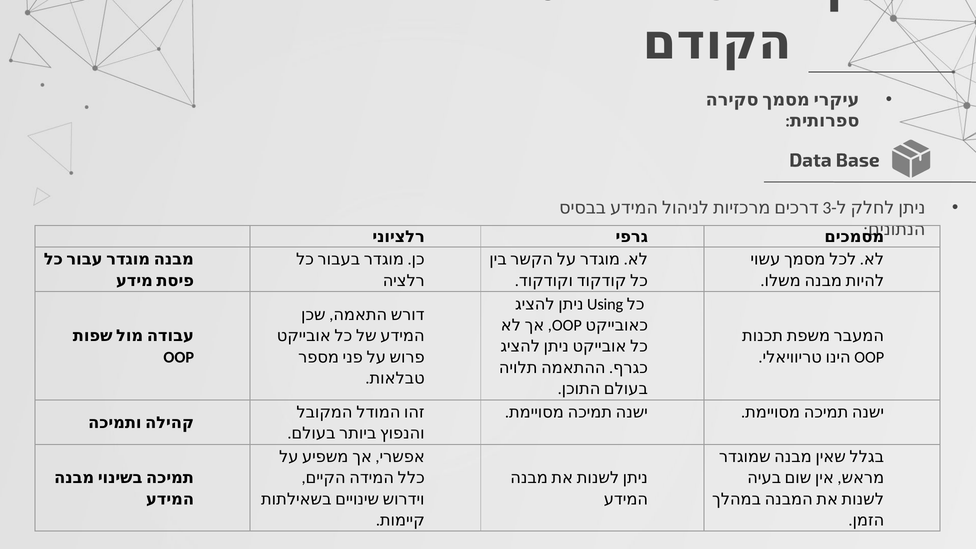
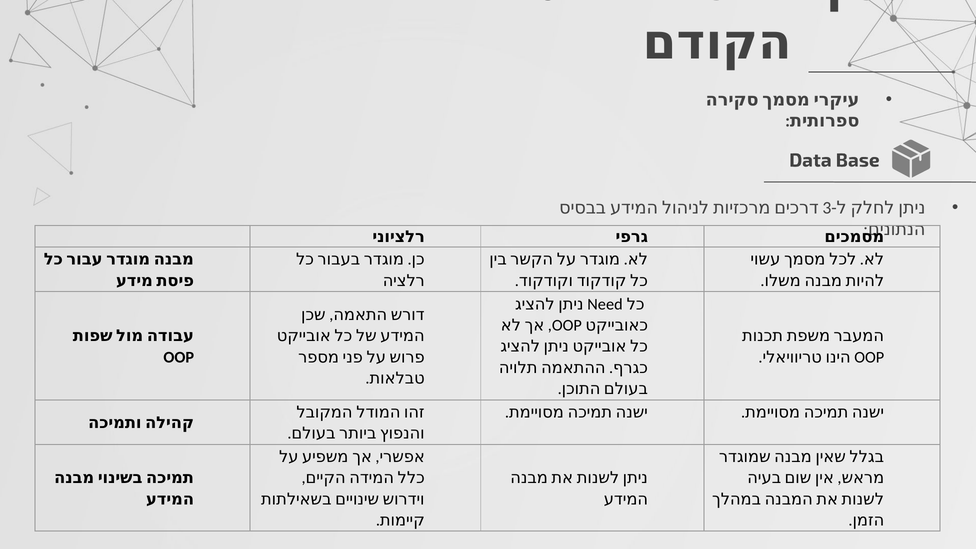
Using: Using -> Need (605, 304)
